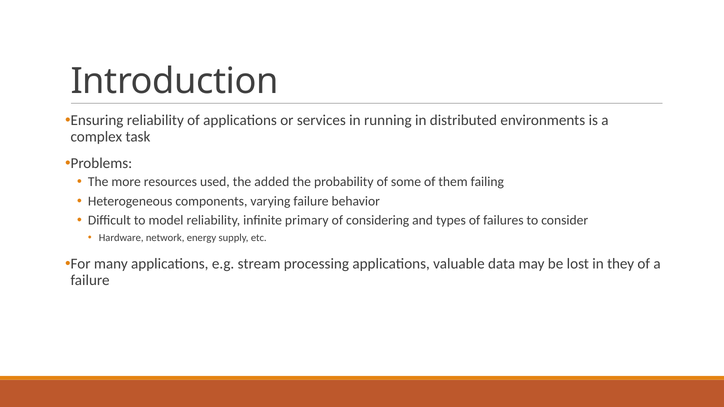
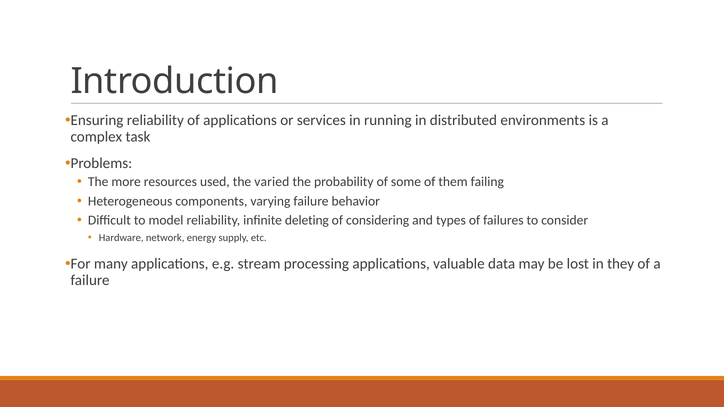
added: added -> varied (272, 182)
primary: primary -> deleting (307, 220)
